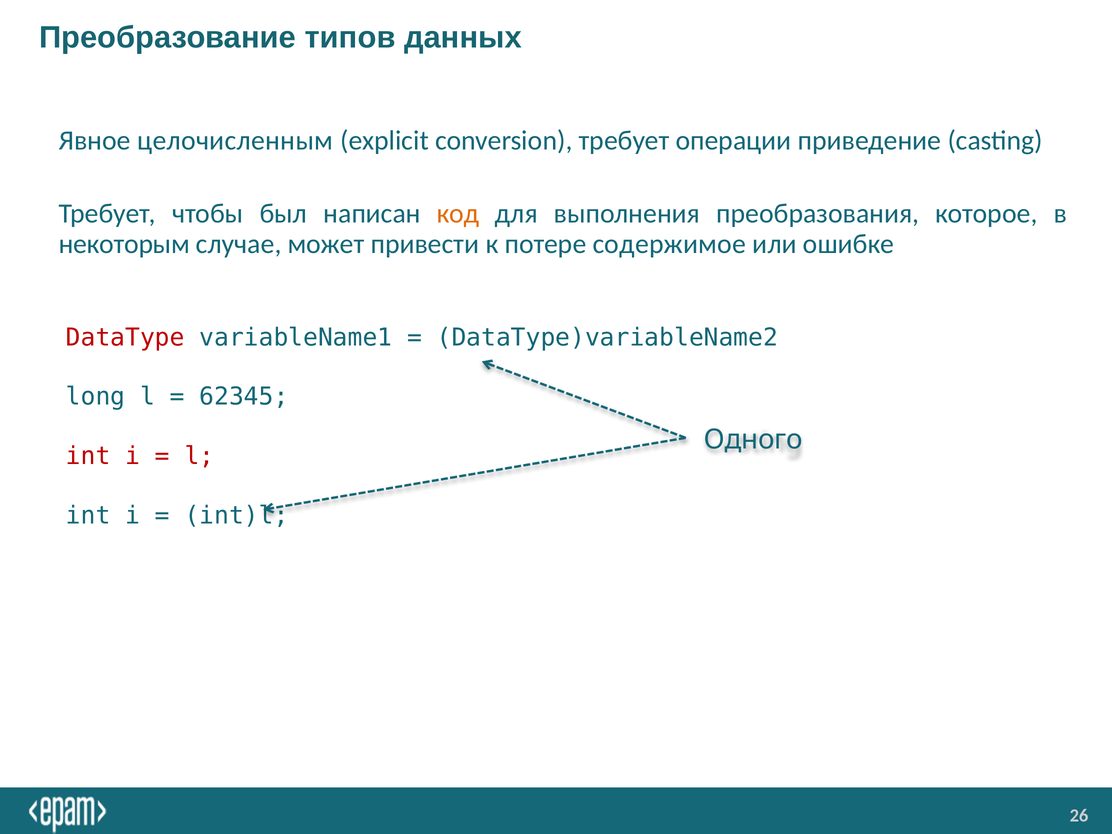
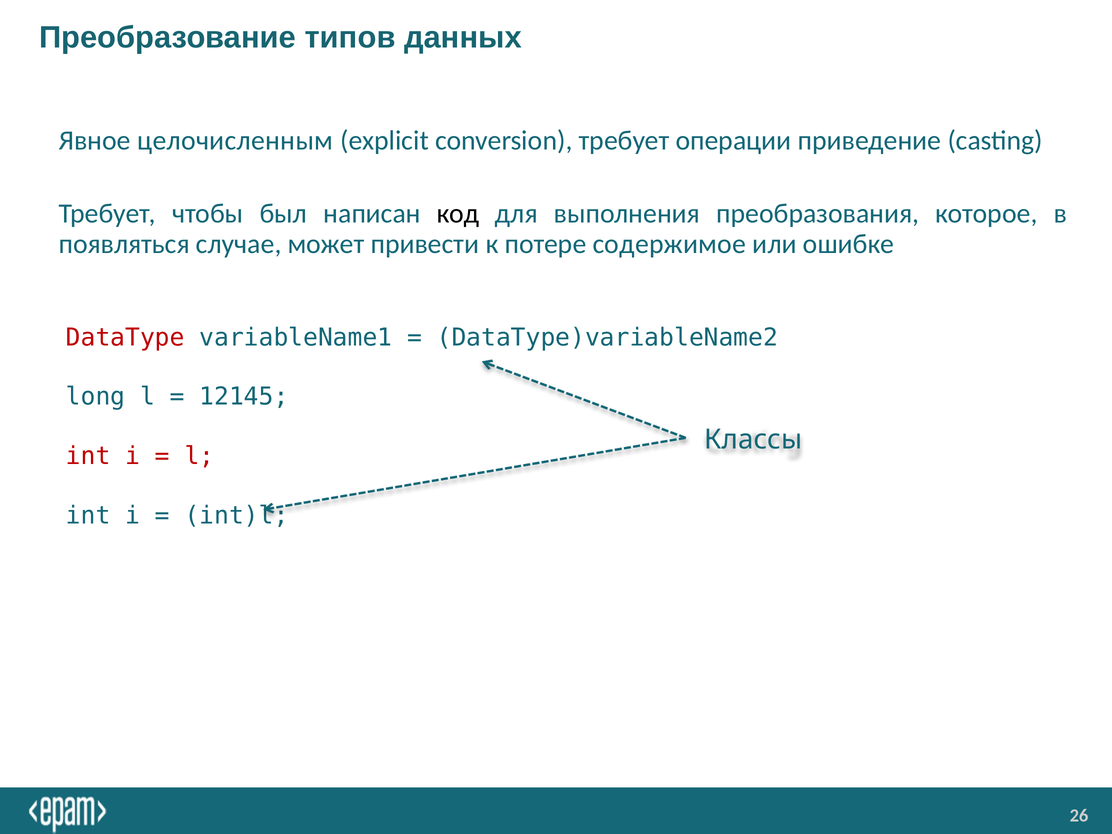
код colour: orange -> black (458, 214)
некоторым: некоторым -> появляться (124, 244)
62345: 62345 -> 12145 (244, 397)
Одного: Одного -> Классы (753, 440)
